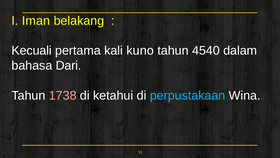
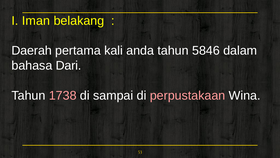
Kecuali: Kecuali -> Daerah (32, 51)
kuno: kuno -> anda (140, 51)
4540: 4540 -> 5846 (206, 51)
ketahui: ketahui -> sampai (113, 95)
perpustakaan colour: light blue -> pink (188, 95)
